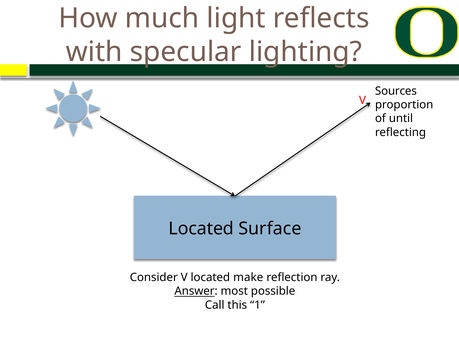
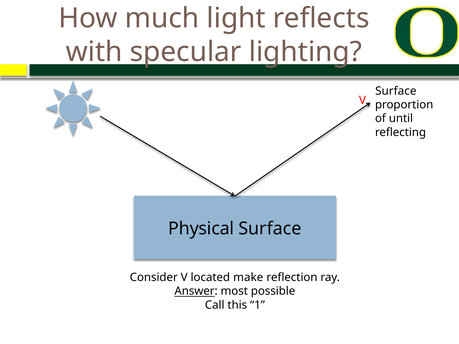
Sources: Sources -> Surface (396, 91)
Located: Located -> Physical (201, 229)
